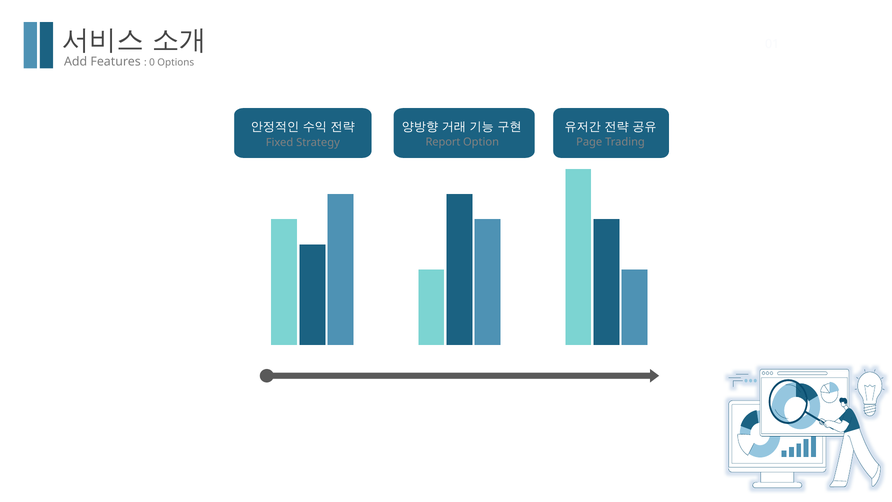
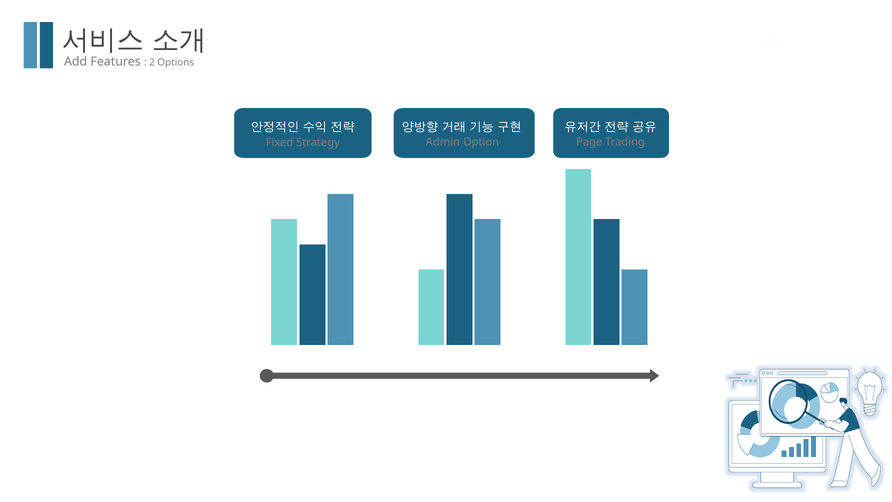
0: 0 -> 2 (152, 62)
Report: Report -> Admin (443, 142)
